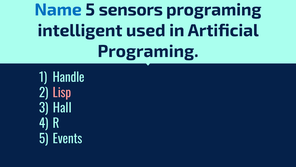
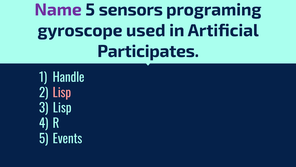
Name colour: blue -> purple (58, 10)
intelligent: intelligent -> gyroscope (80, 30)
Programing: Programing -> Participates (148, 51)
Hall: Hall -> Lisp (62, 108)
